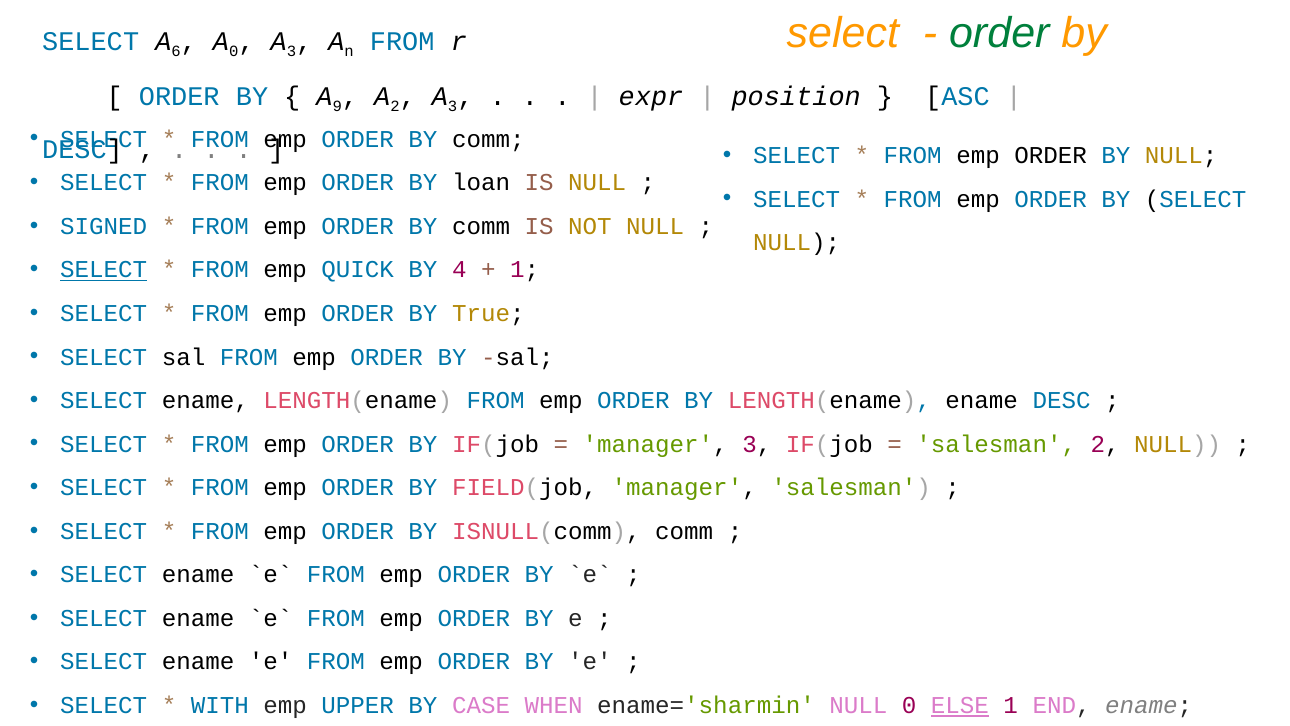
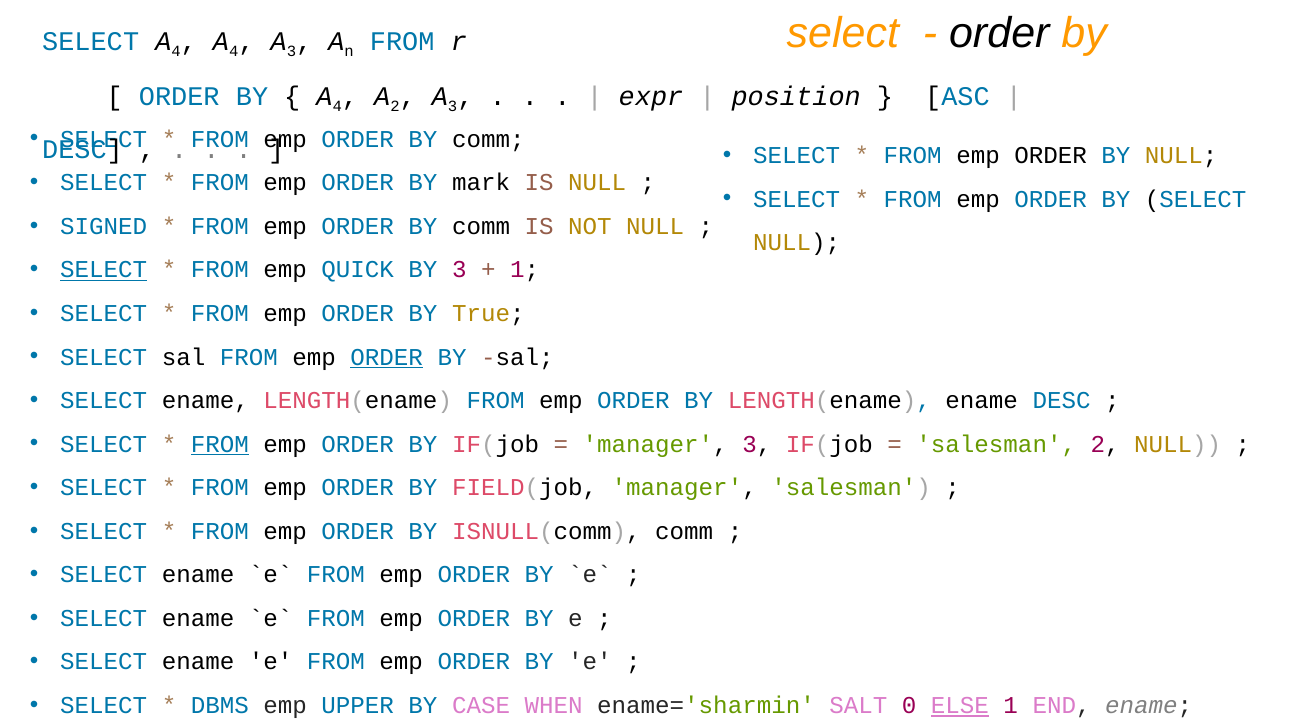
order colour: green -> black (999, 34)
6: 6 -> 4 (176, 52)
0: 0 -> 4 (234, 52)
9: 9 -> 4 (337, 107)
loan: loan -> mark (481, 183)
BY 4: 4 -> 3 (459, 270)
ORDER underline: none -> present (387, 357)
FROM underline: none -> present (220, 444)
WITH: WITH -> DBMS (220, 705)
ename='sharmin NULL: NULL -> SALT (858, 705)
